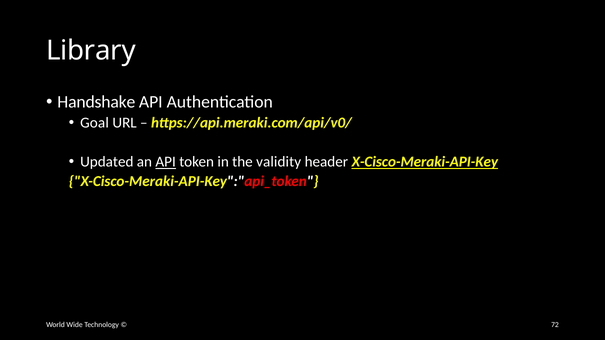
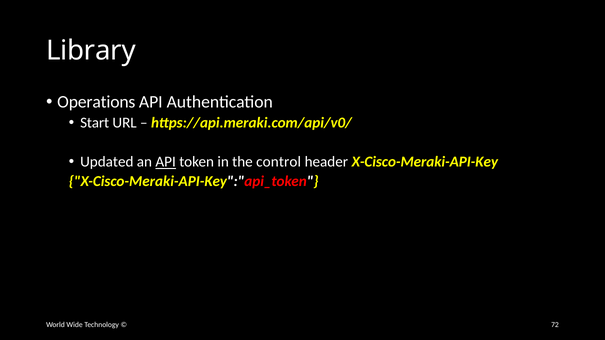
Handshake: Handshake -> Operations (96, 102)
Goal: Goal -> Start (95, 123)
validity: validity -> control (279, 162)
X-Cisco-Meraki-API-Key underline: present -> none (425, 162)
